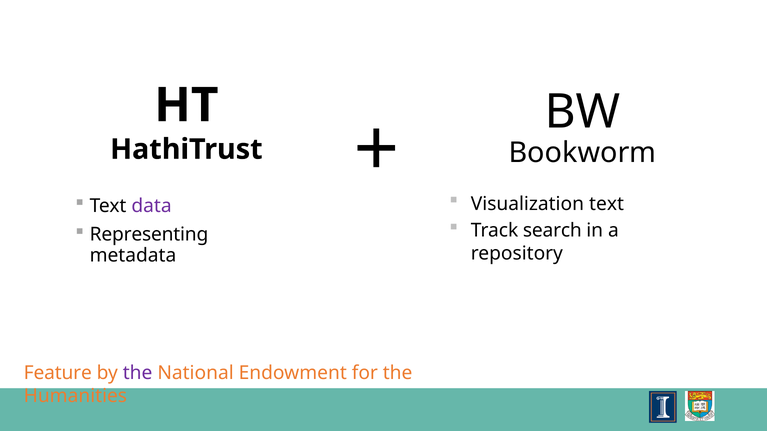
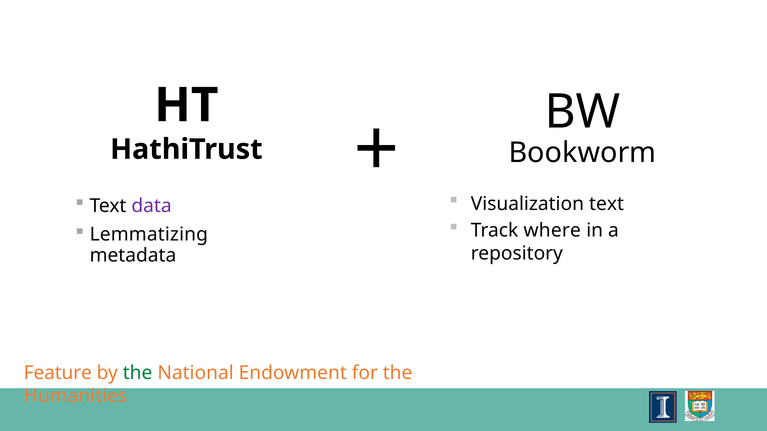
search: search -> where (552, 231)
Representing: Representing -> Lemmatizing (149, 235)
the colour: purple -> green (138, 373)
